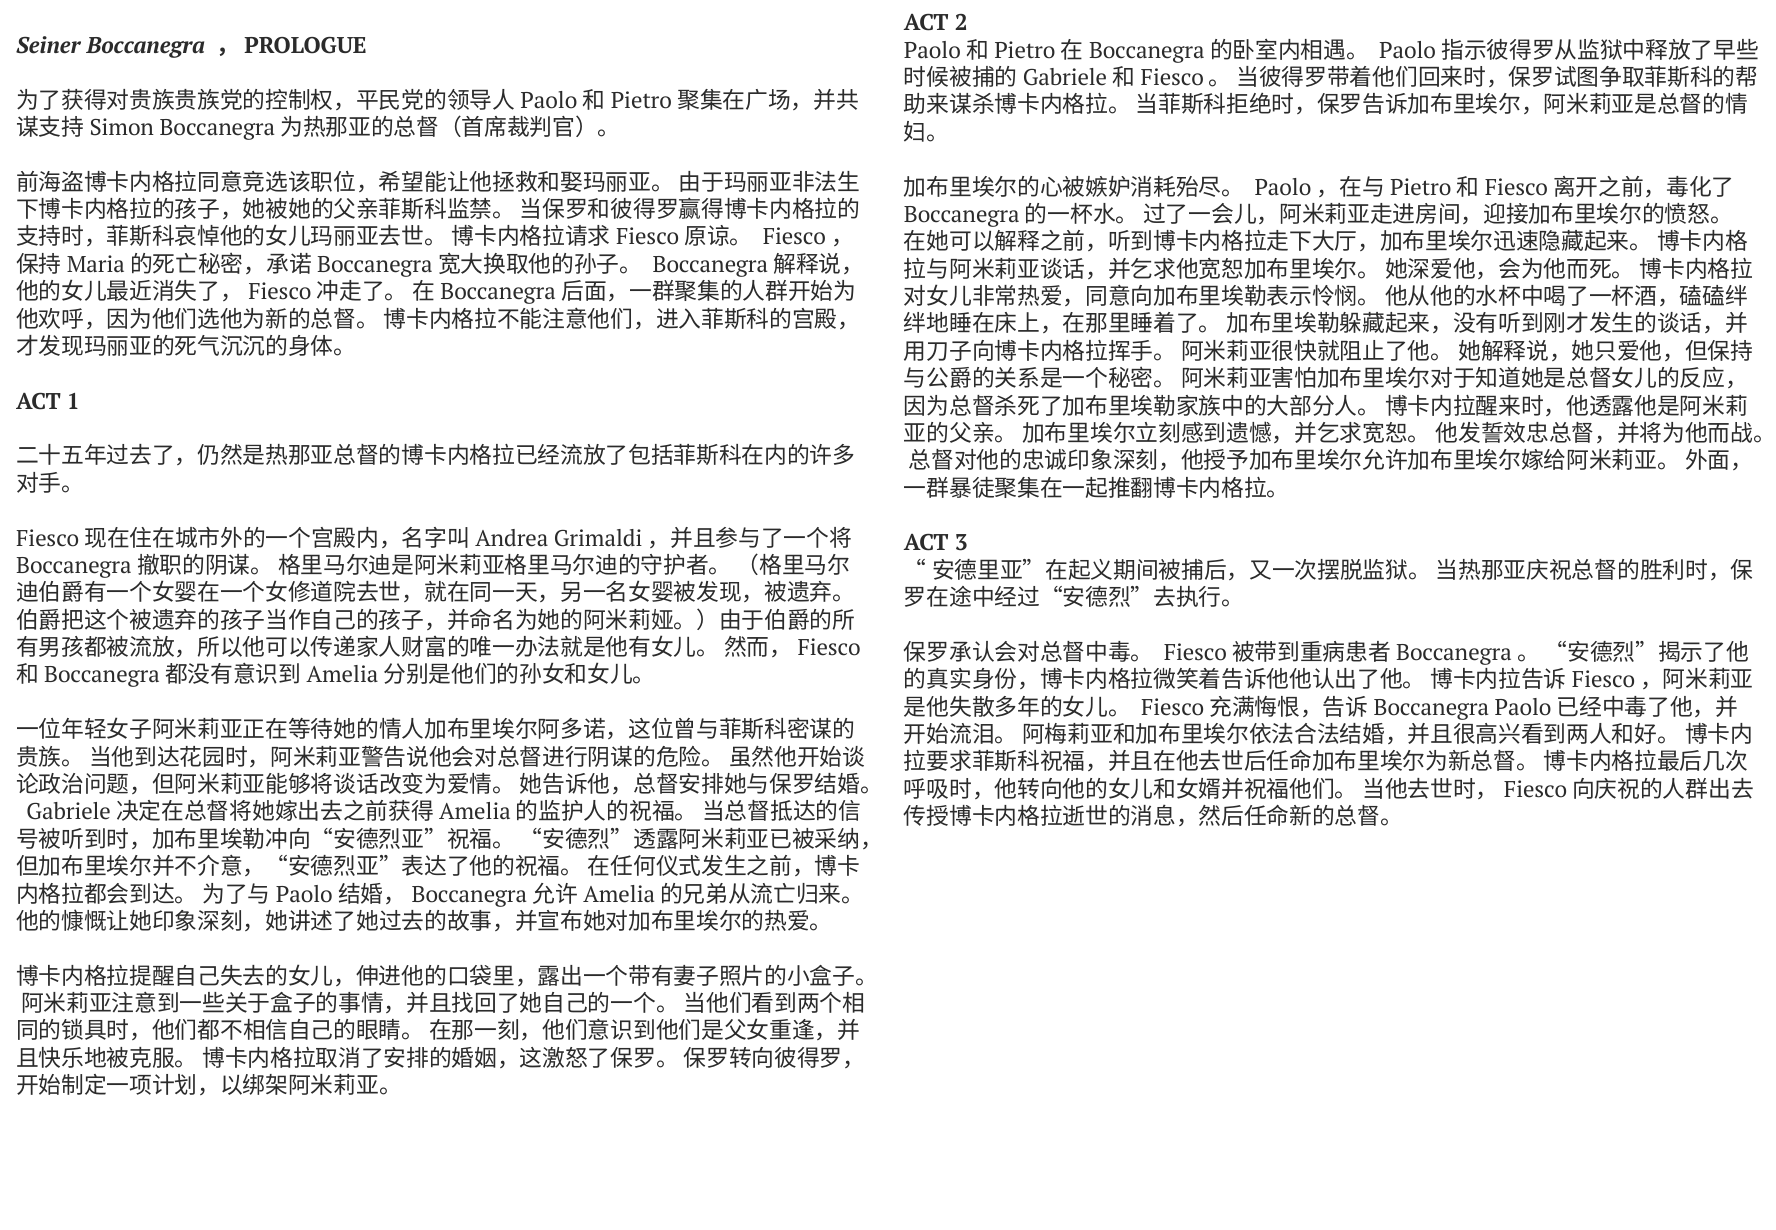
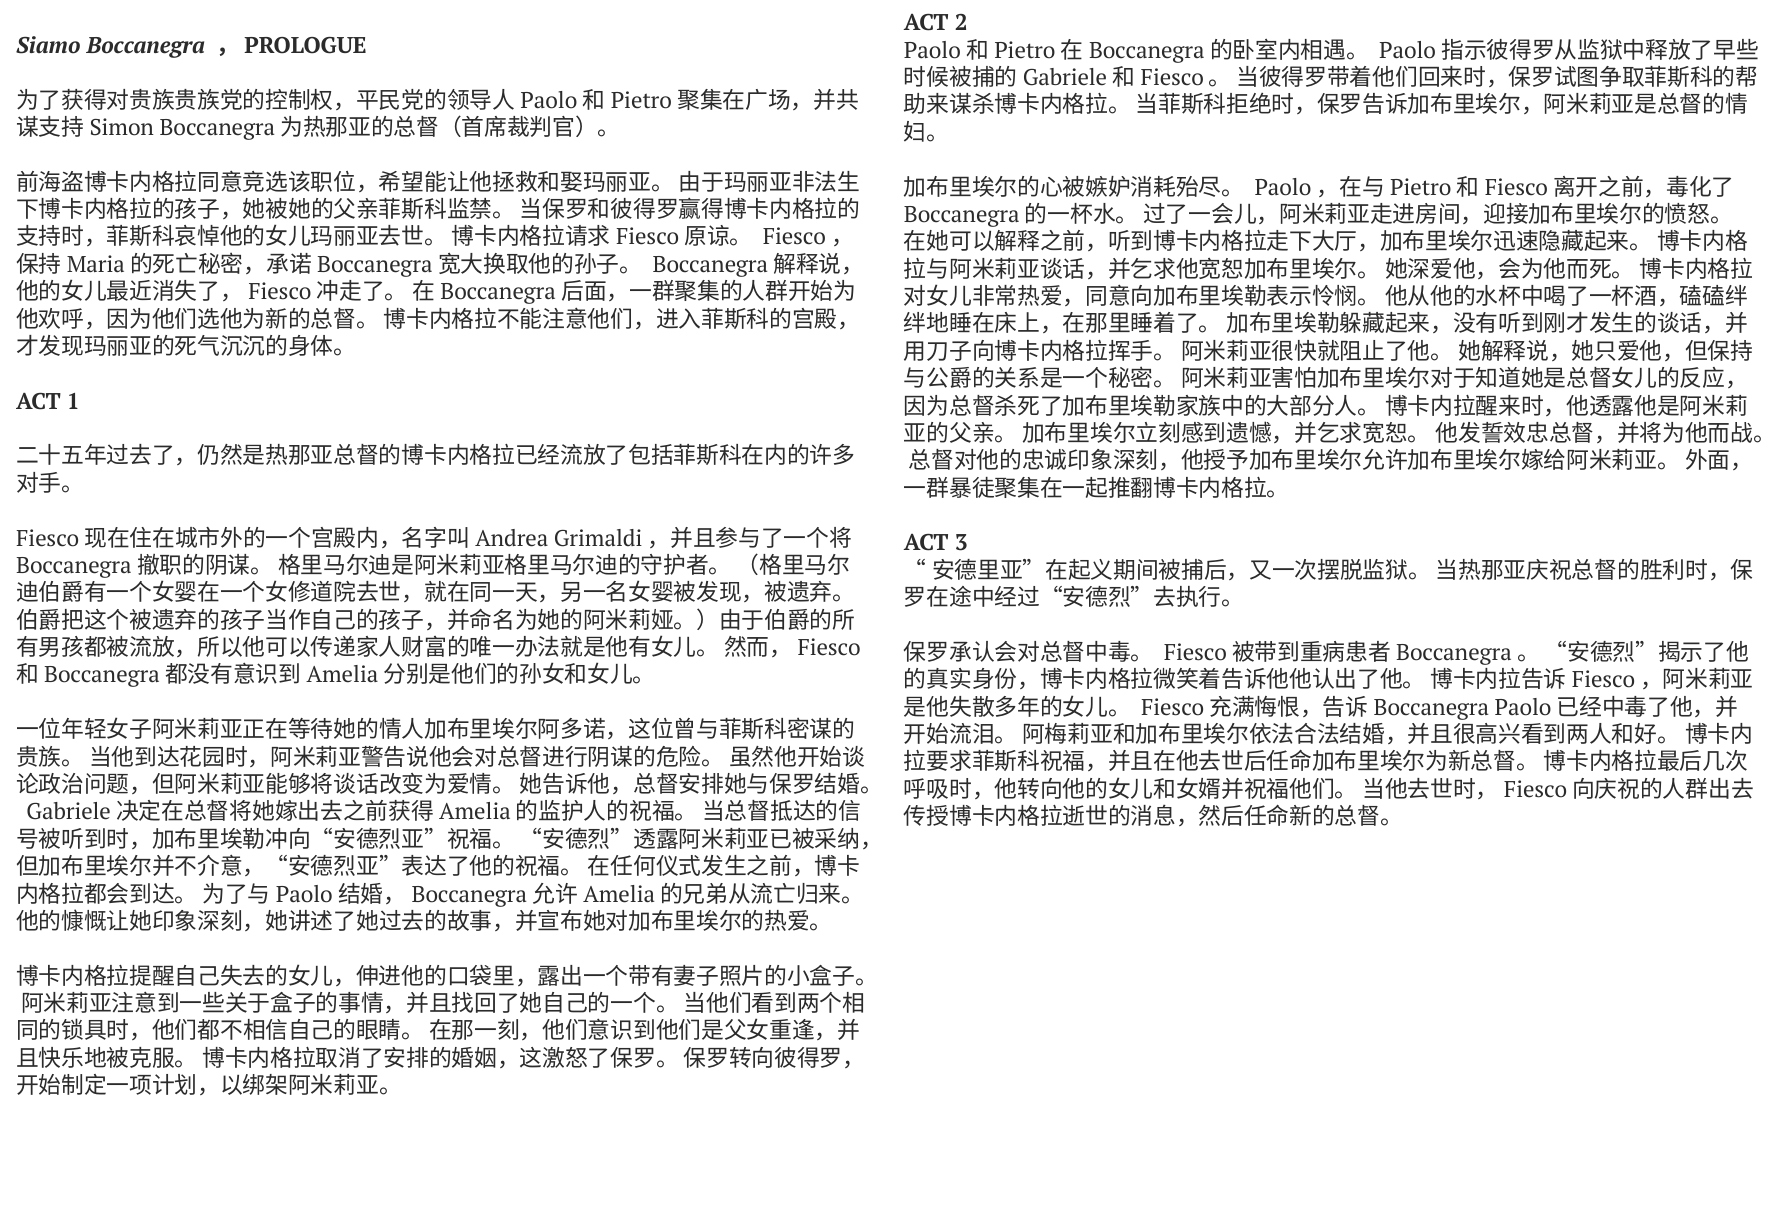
Seiner: Seiner -> Siamo (48, 46)
